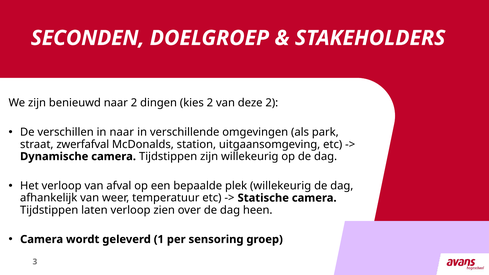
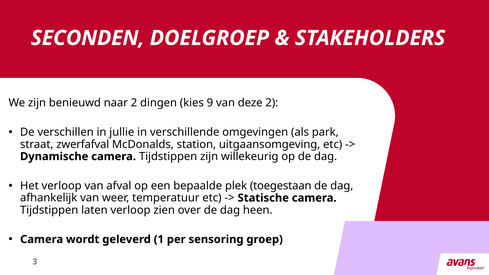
kies 2: 2 -> 9 (210, 103)
in naar: naar -> jullie (122, 132)
plek willekeurig: willekeurig -> toegestaan (281, 186)
